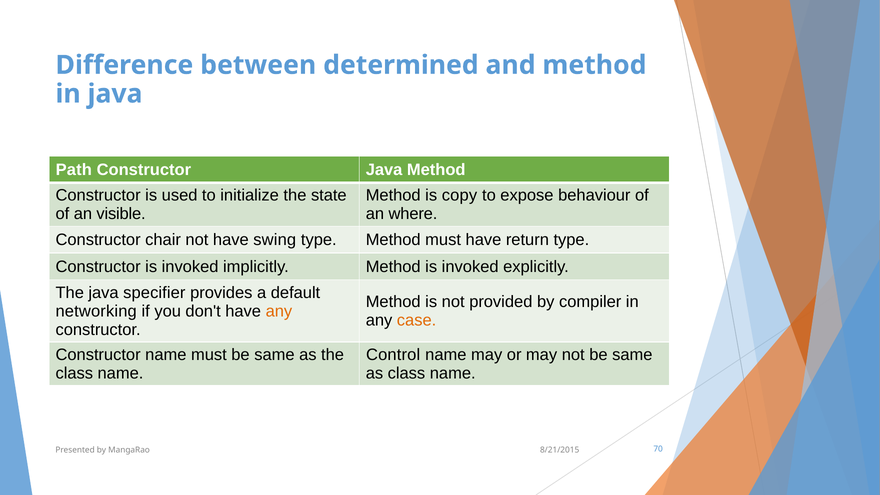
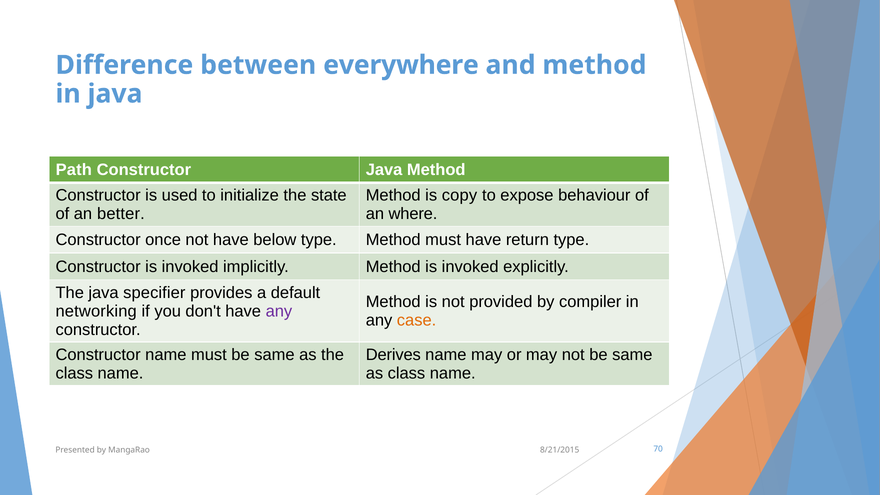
determined: determined -> everywhere (401, 65)
visible: visible -> better (121, 214)
chair: chair -> once (163, 240)
swing: swing -> below (275, 240)
any colour: orange -> purple (279, 311)
Control: Control -> Derives (393, 355)
